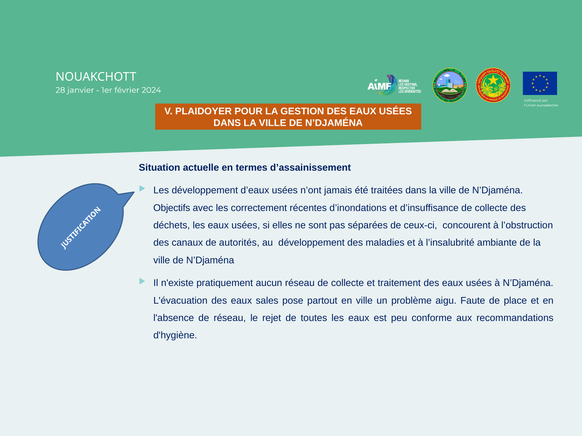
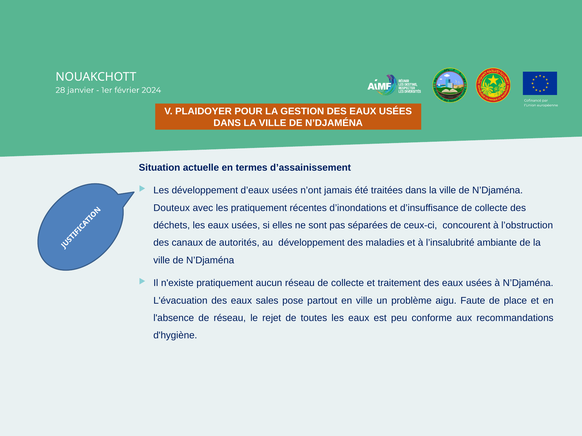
Objectifs: Objectifs -> Douteux (172, 208)
les correctement: correctement -> pratiquement (259, 208)
